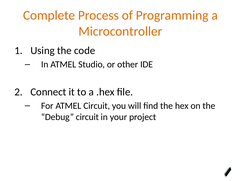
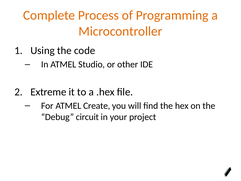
Connect: Connect -> Extreme (48, 92)
ATMEL Circuit: Circuit -> Create (97, 106)
